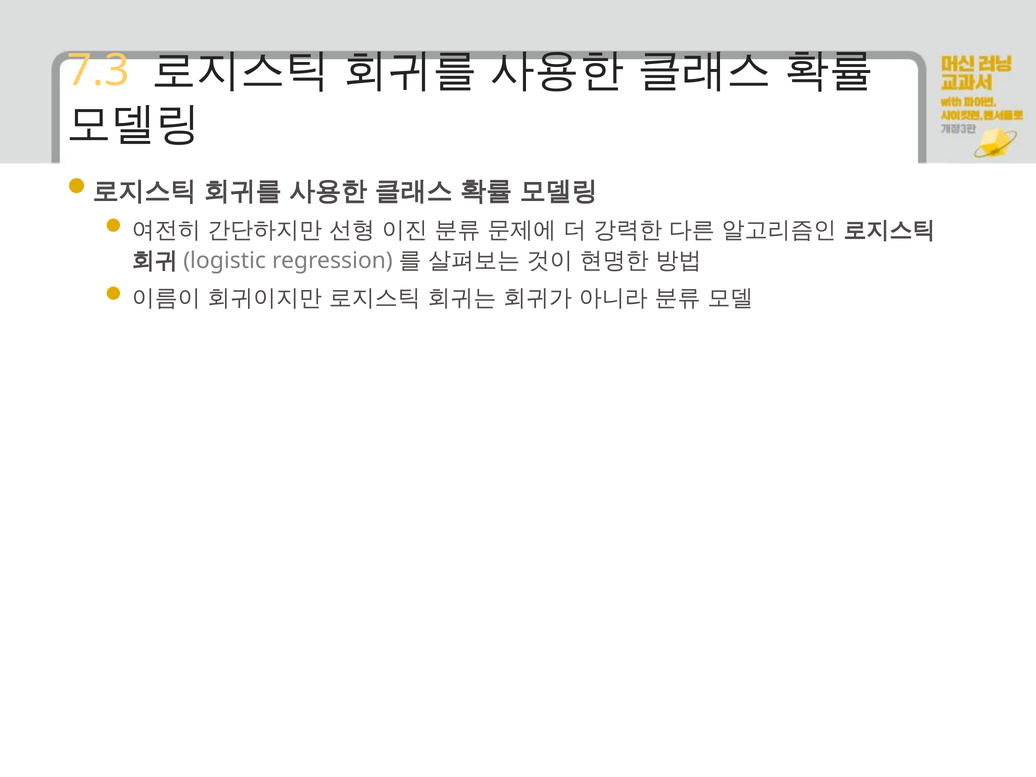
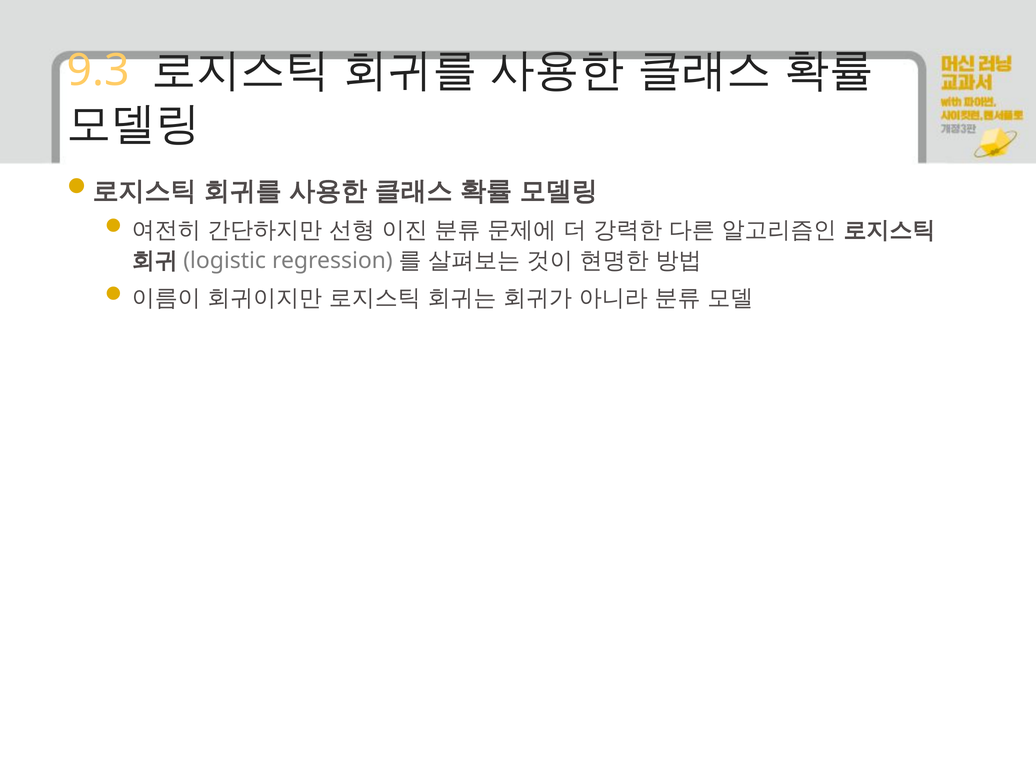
7.3: 7.3 -> 9.3 (98, 70)
